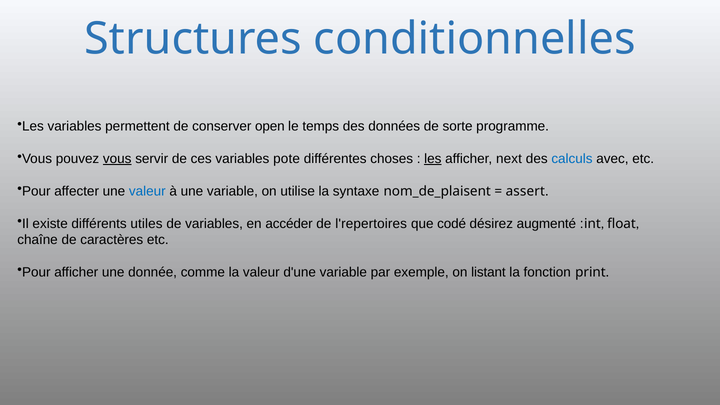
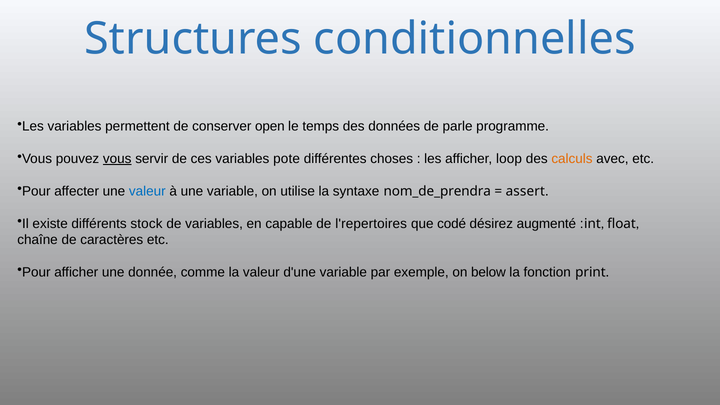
sorte: sorte -> parle (458, 126)
les underline: present -> none (433, 159)
next: next -> loop (509, 159)
calculs colour: blue -> orange (572, 159)
nom_de_plaisent: nom_de_plaisent -> nom_de_prendra (437, 191)
utiles: utiles -> stock (146, 224)
accéder: accéder -> capable (289, 224)
listant: listant -> below (488, 272)
